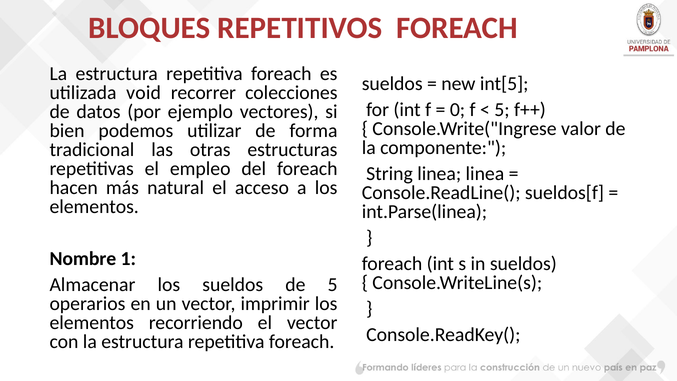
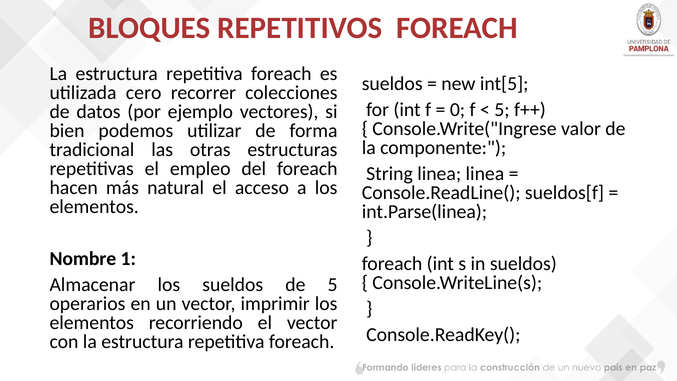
void: void -> cero (144, 93)
